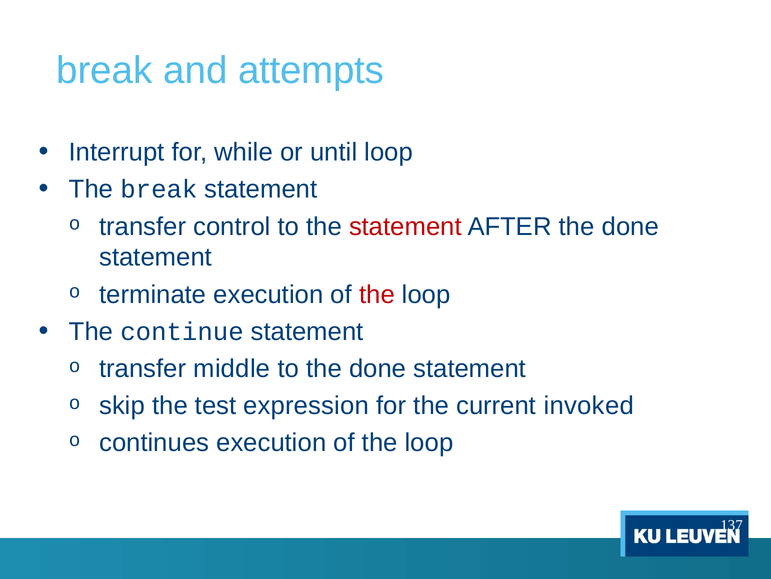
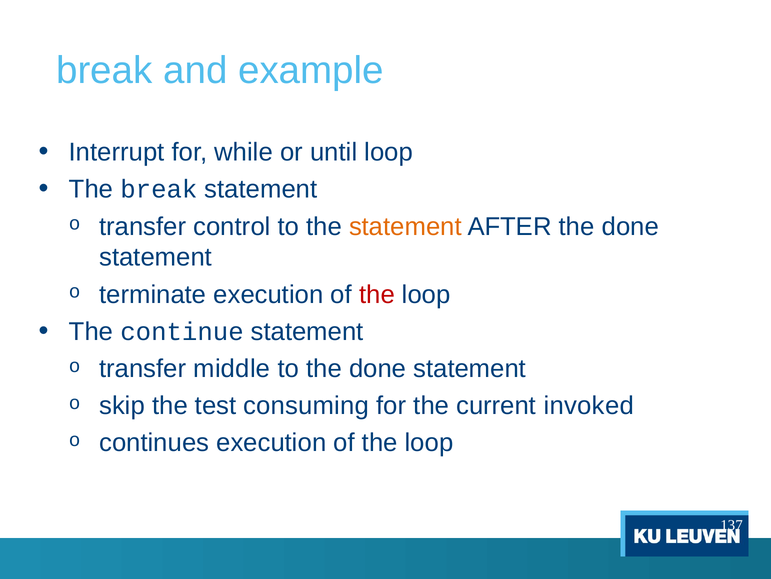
attempts: attempts -> example (311, 71)
statement colour: red -> orange (405, 226)
expression: expression -> consuming (306, 405)
